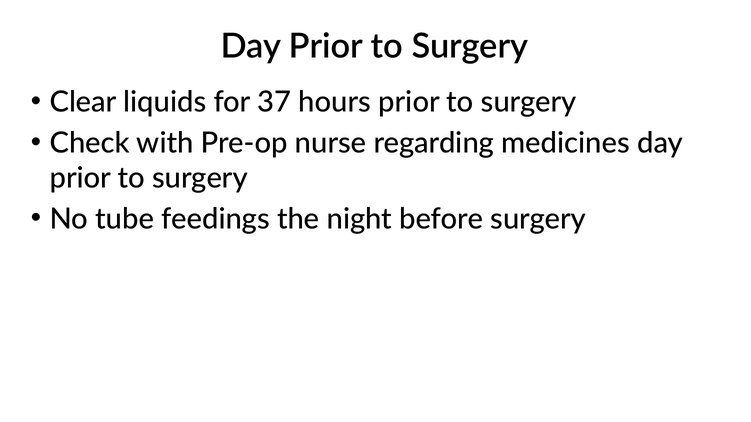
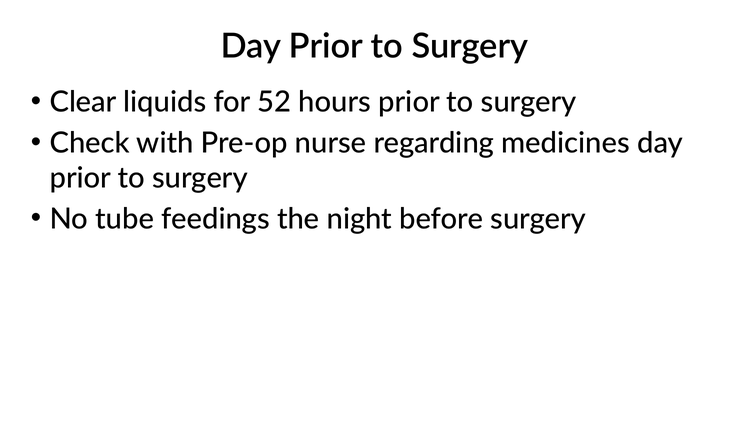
37: 37 -> 52 (274, 102)
